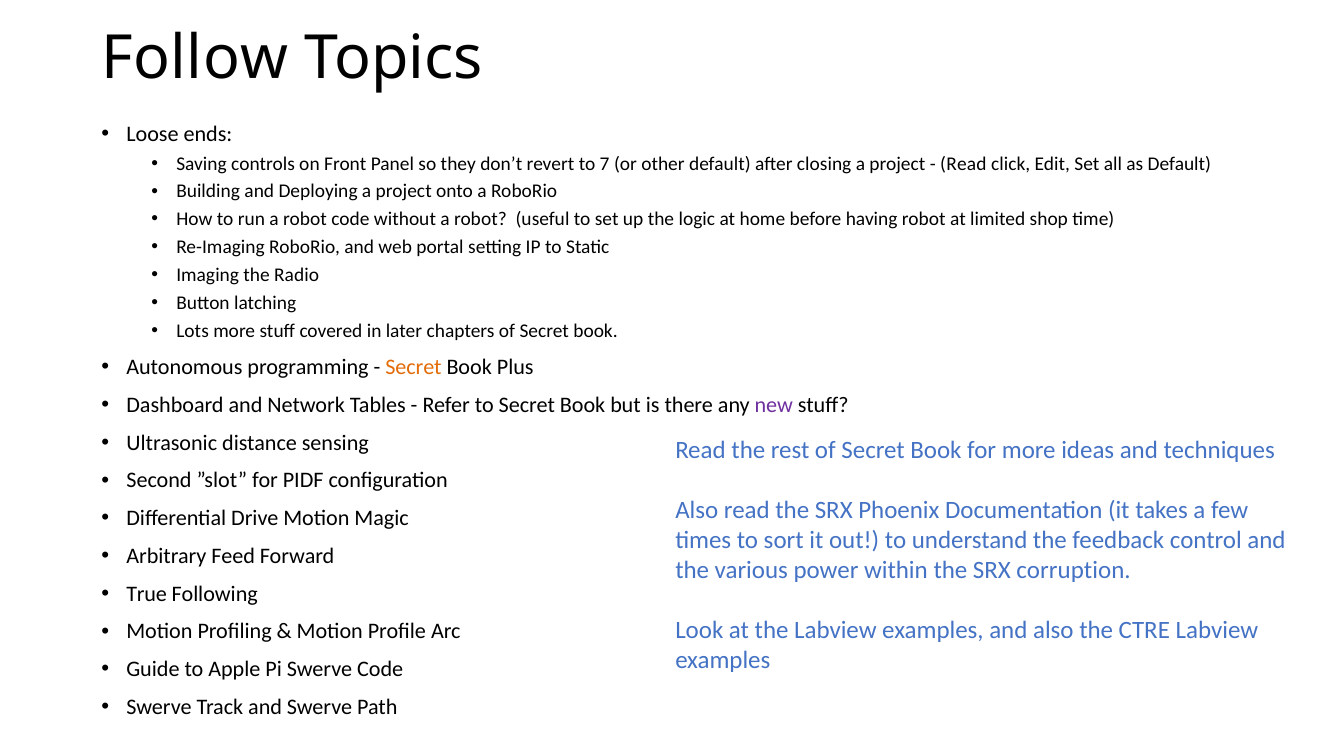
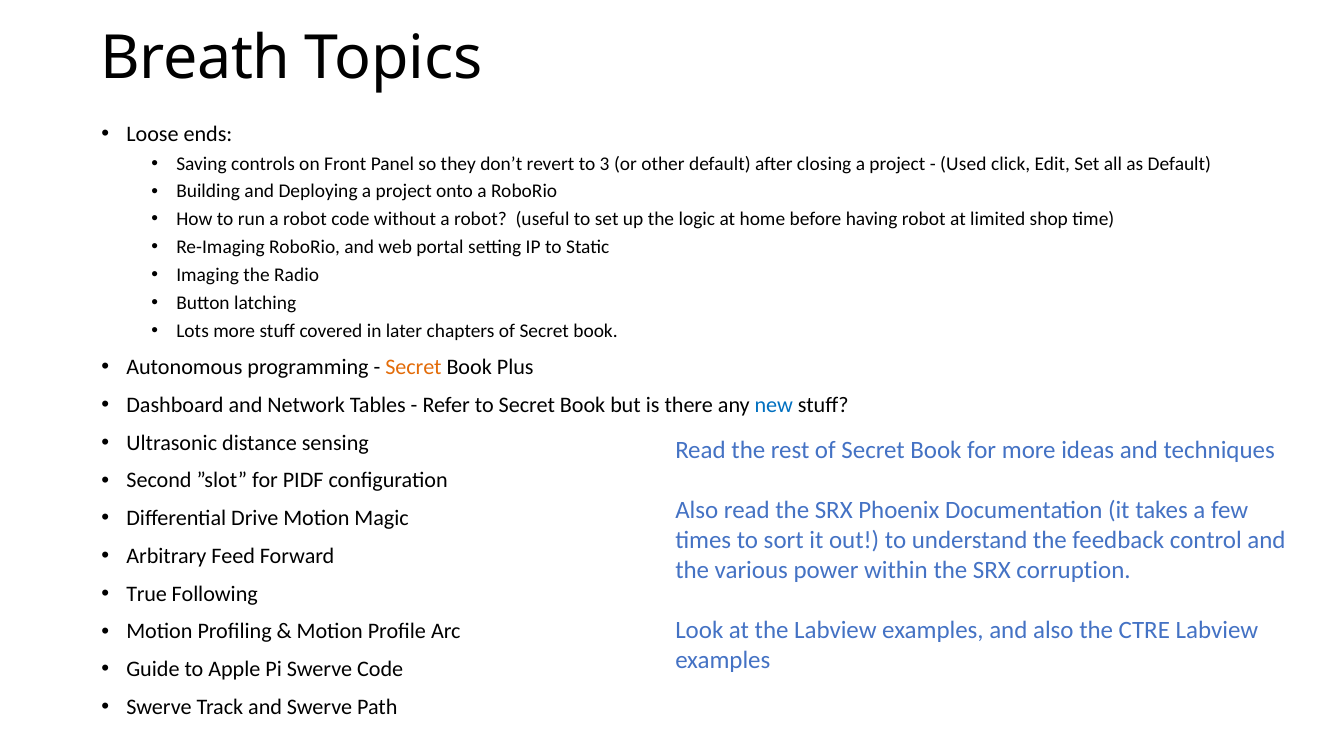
Follow: Follow -> Breath (195, 59)
7: 7 -> 3 (605, 164)
Read: Read -> Used (963, 164)
new colour: purple -> blue (774, 405)
